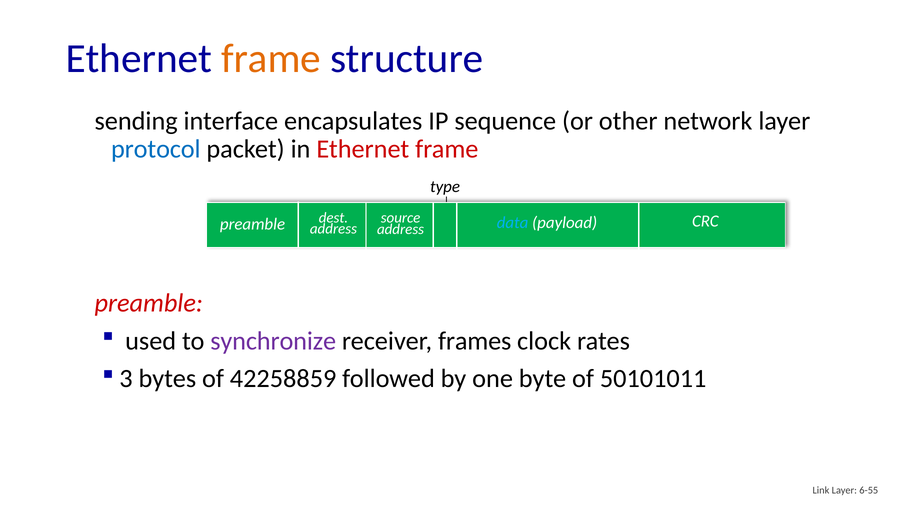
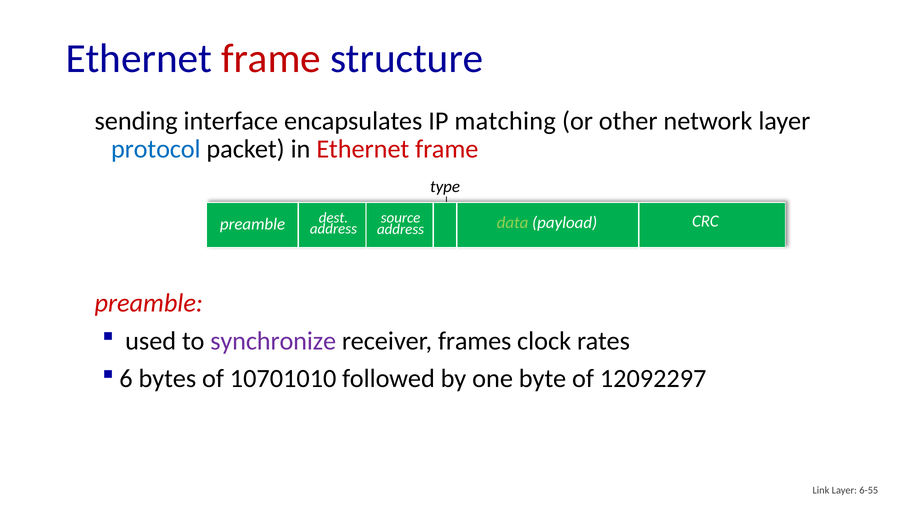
frame colour: orange -> red (271, 59)
sequence: sequence -> matching (505, 121)
data colour: light blue -> light green (513, 223)
3: 3 -> 6 (126, 379)
42258859: 42258859 -> 10701010 (283, 379)
50101011: 50101011 -> 12092297 (653, 379)
